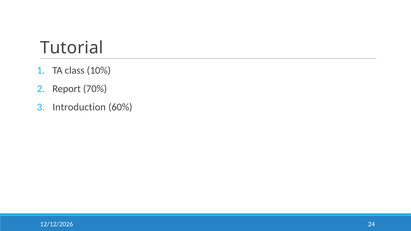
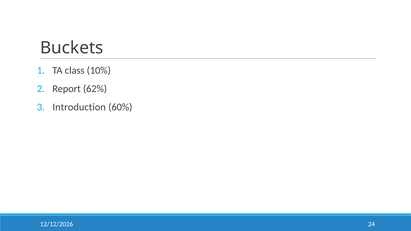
Tutorial: Tutorial -> Buckets (72, 48)
70%: 70% -> 62% (95, 89)
